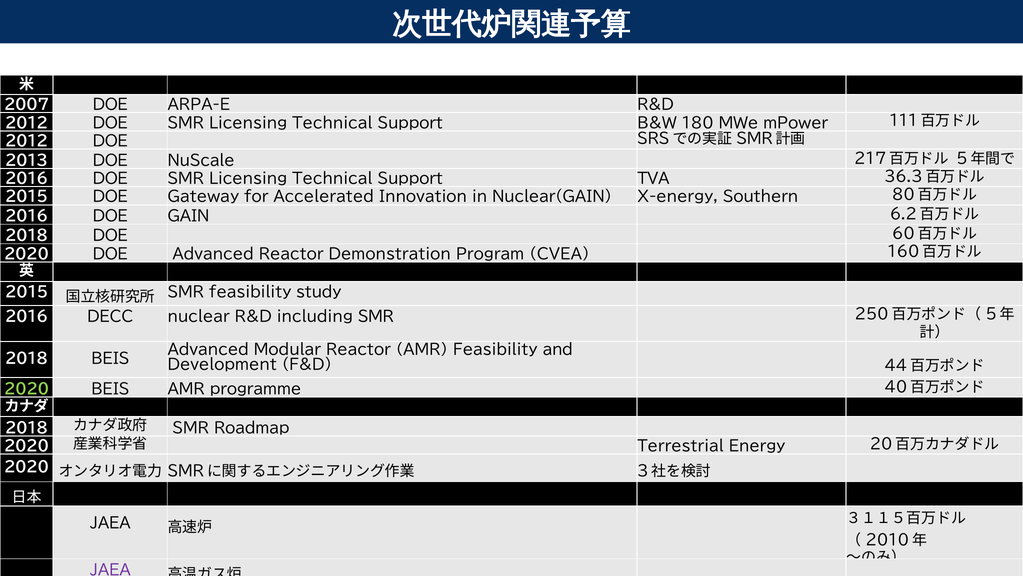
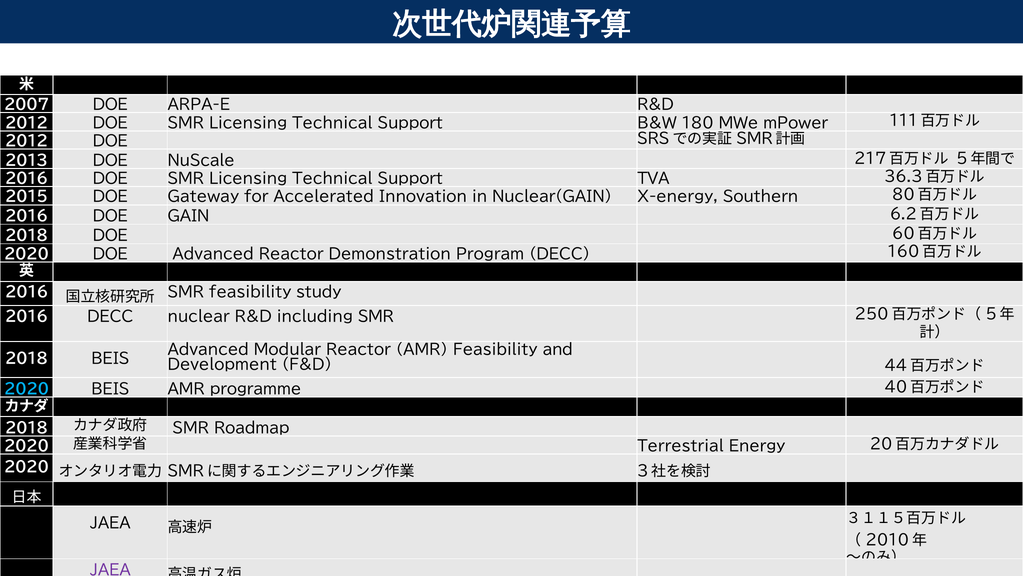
Program CVEA: CVEA -> DECC (560, 254)
2015: 2015 -> 2016 (27, 292)
2020 colour: light green -> light blue (27, 389)
